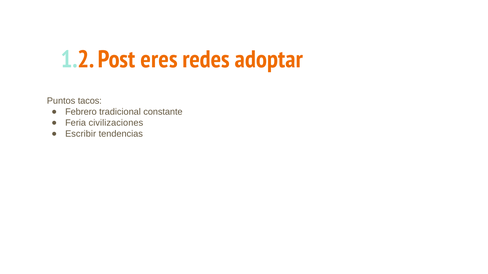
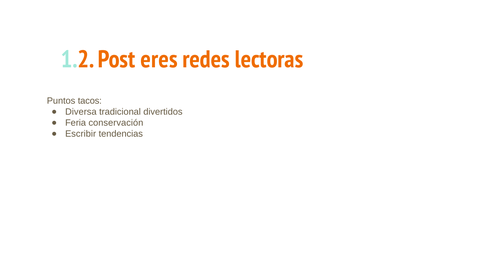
adoptar: adoptar -> lectoras (269, 60)
Febrero: Febrero -> Diversa (81, 112)
constante: constante -> divertidos (163, 112)
civilizaciones: civilizaciones -> conservación (116, 123)
